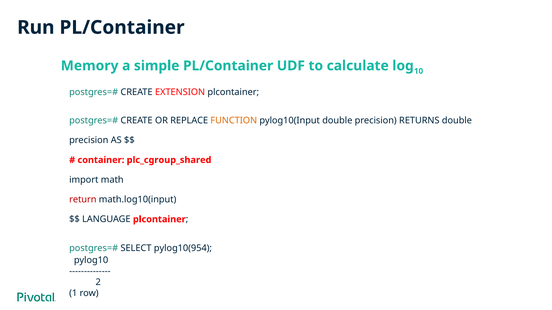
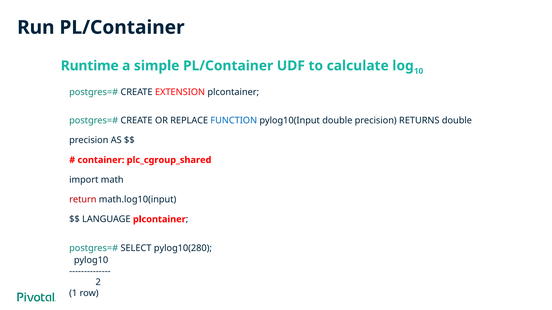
Memory: Memory -> Runtime (90, 66)
FUNCTION colour: orange -> blue (234, 121)
pylog10(954: pylog10(954 -> pylog10(280 (183, 249)
